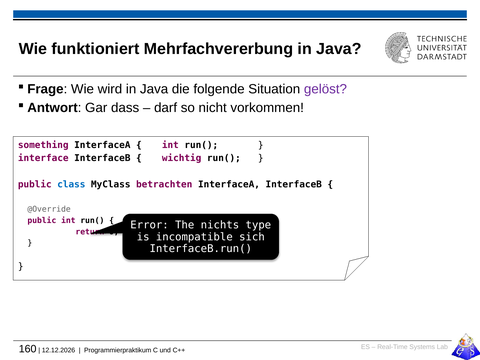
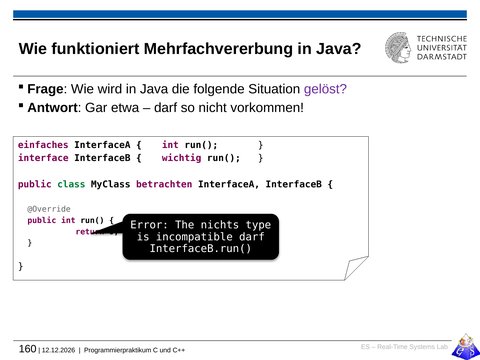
dass: dass -> etwa (125, 108)
something: something -> einfaches (43, 145)
class colour: blue -> green (71, 184)
incompatible sich: sich -> darf (252, 237)
